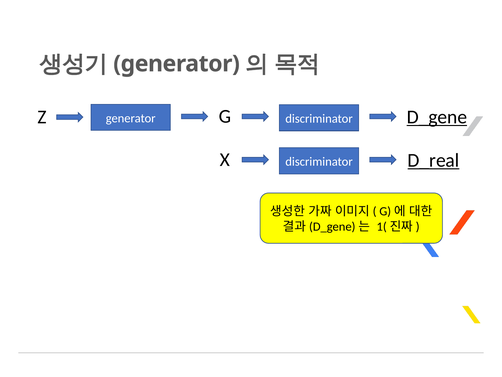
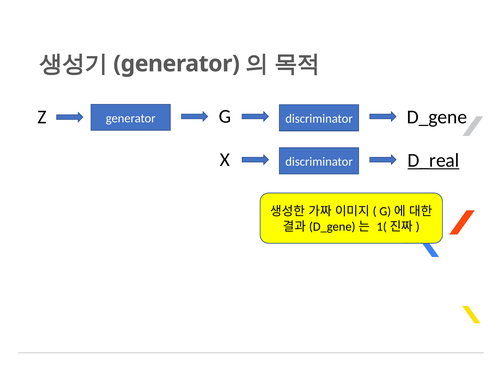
D_gene underline: present -> none (437, 117)
